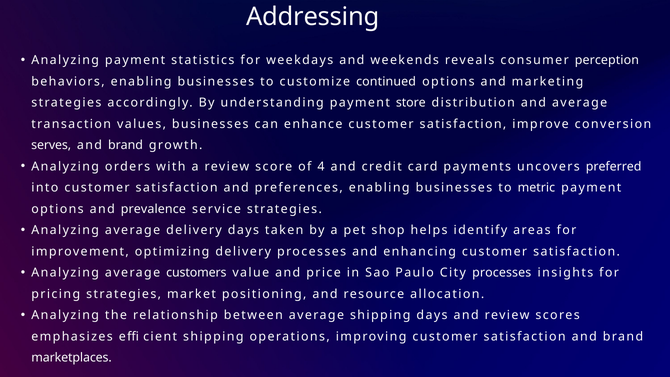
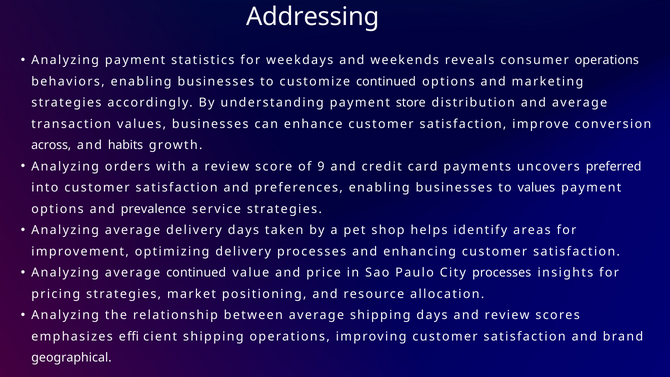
consumer perception: perception -> operations (607, 60)
serves: serves -> across (51, 145)
brand: brand -> habits (126, 145)
4: 4 -> 9 (321, 166)
to metric: metric -> values (536, 188)
average customers: customers -> continued (196, 273)
marketplaces: marketplaces -> geographical (71, 358)
